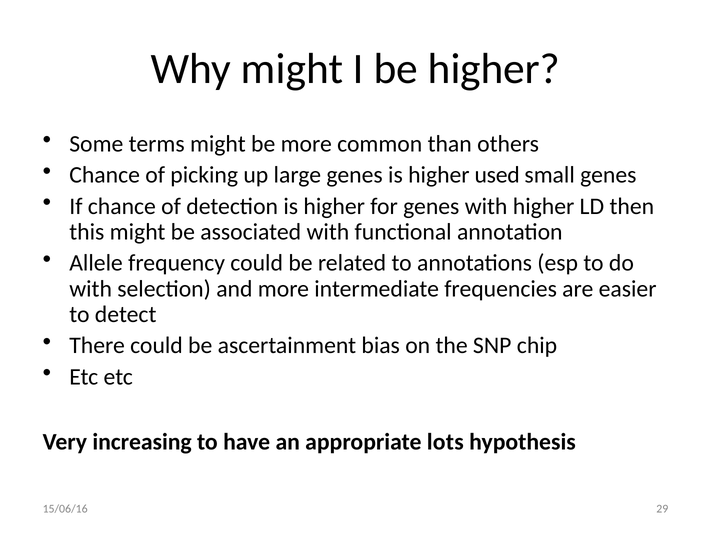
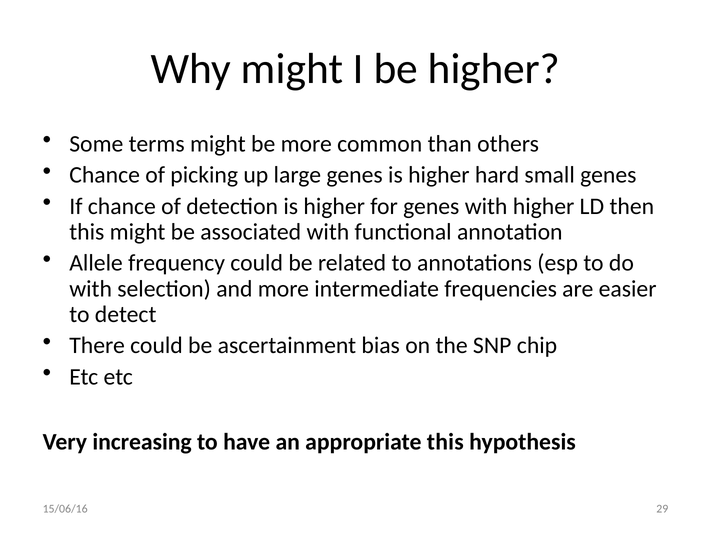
used: used -> hard (497, 175)
appropriate lots: lots -> this (445, 442)
